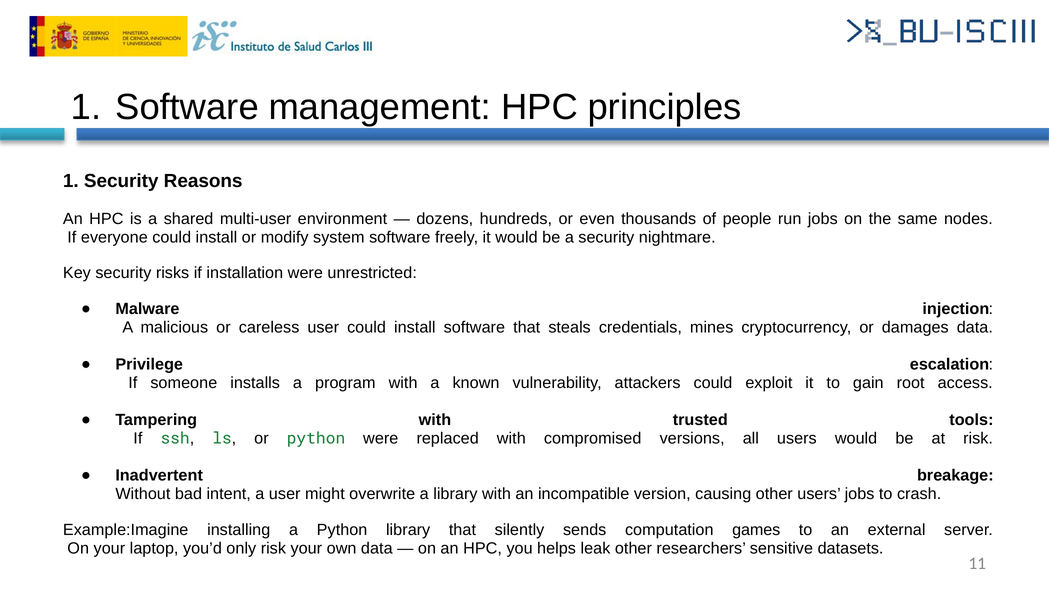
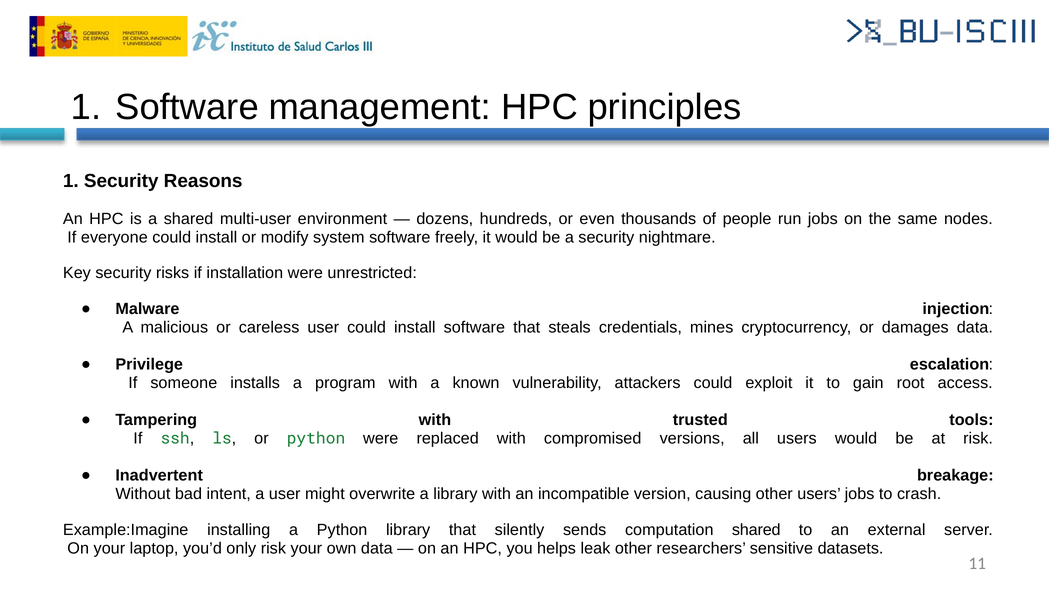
computation games: games -> shared (756, 530)
